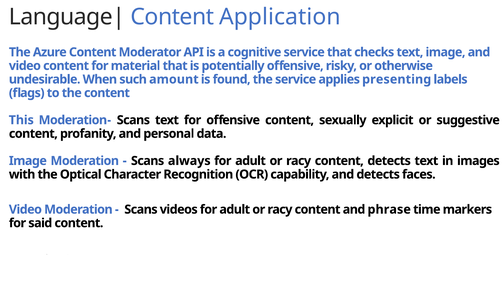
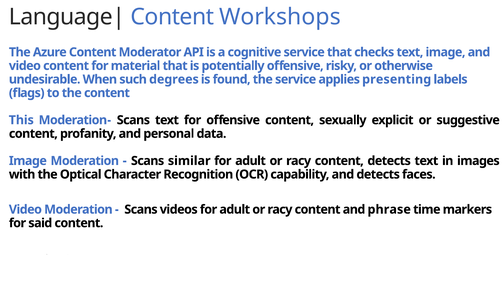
Application: Application -> Workshops (280, 17)
amount: amount -> degrees (174, 79)
always: always -> similar (189, 161)
